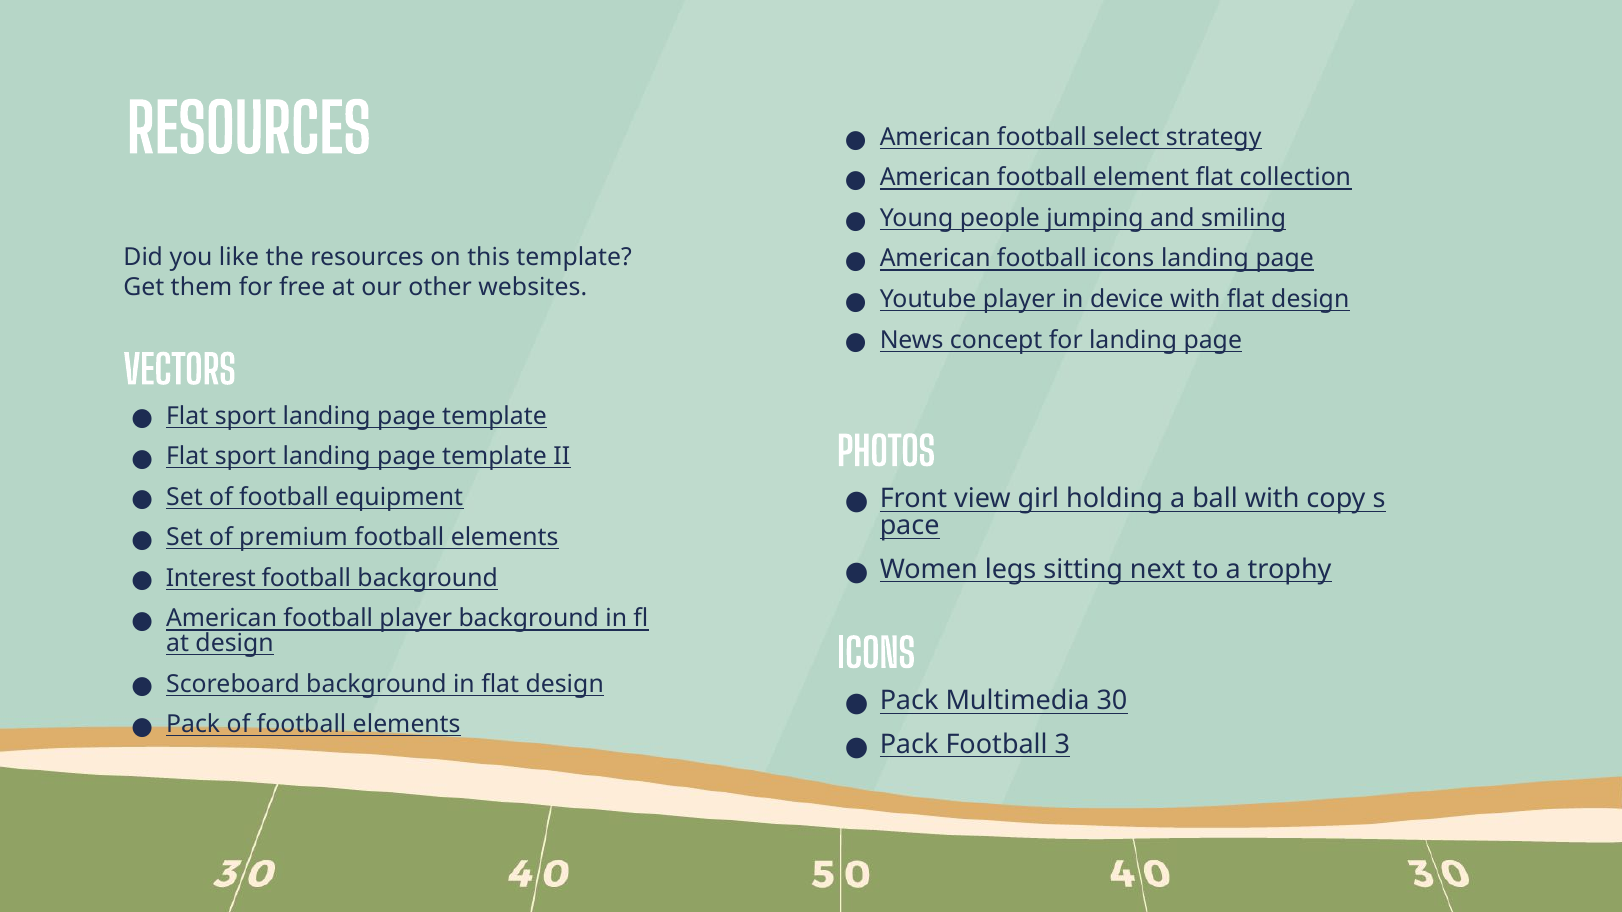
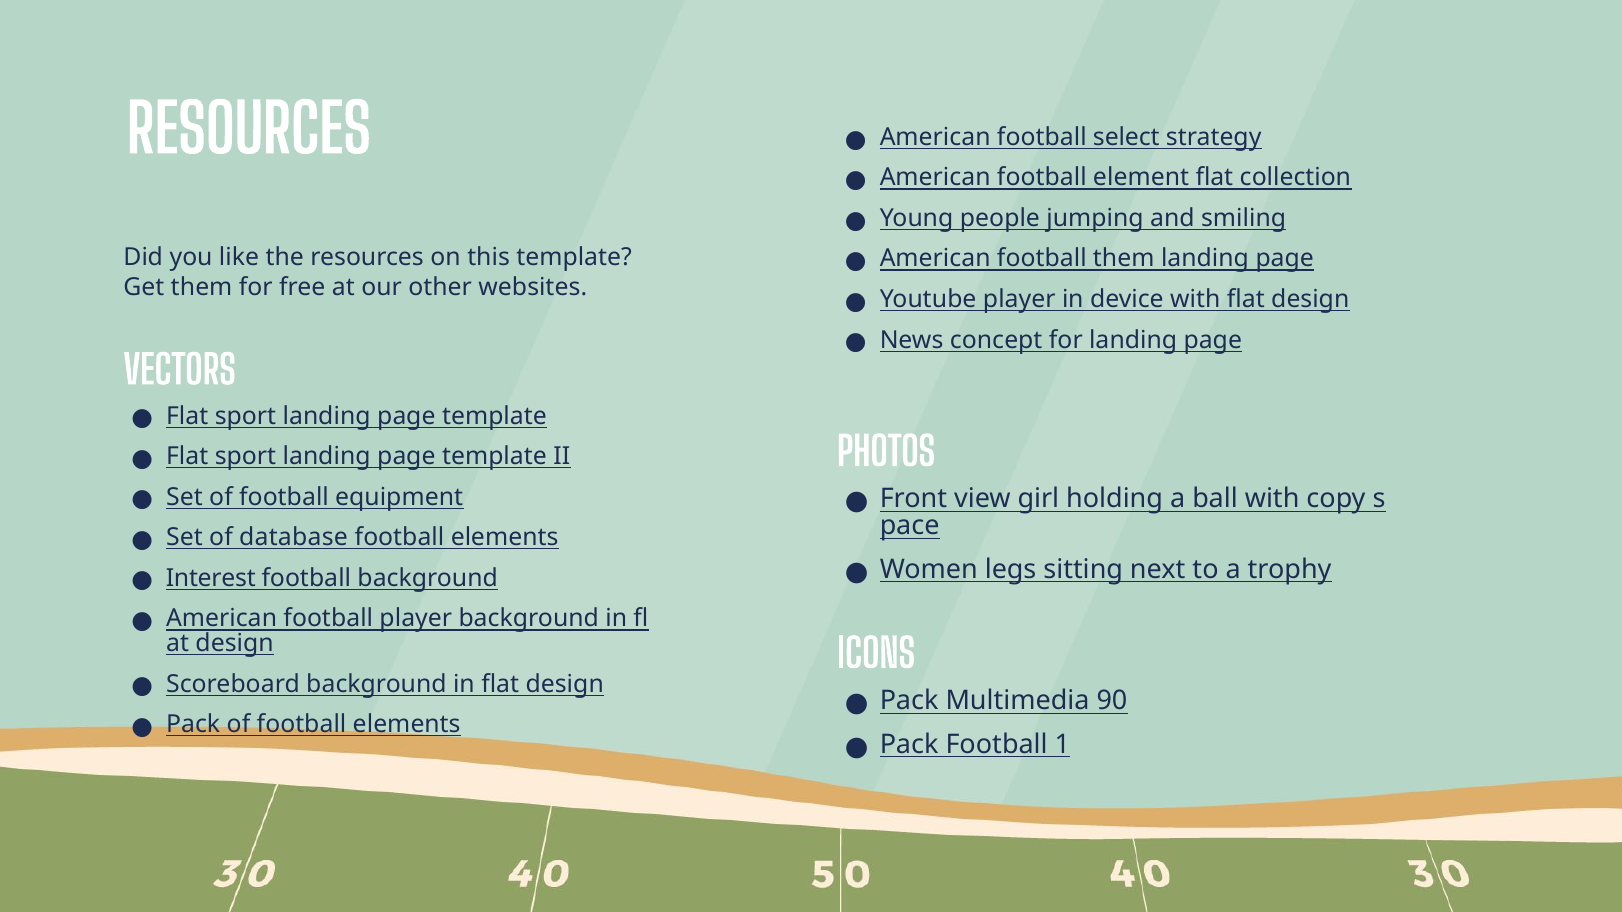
football icons: icons -> them (1124, 259)
premium: premium -> database (294, 538)
30: 30 -> 90 (1112, 701)
3: 3 -> 1 (1062, 745)
